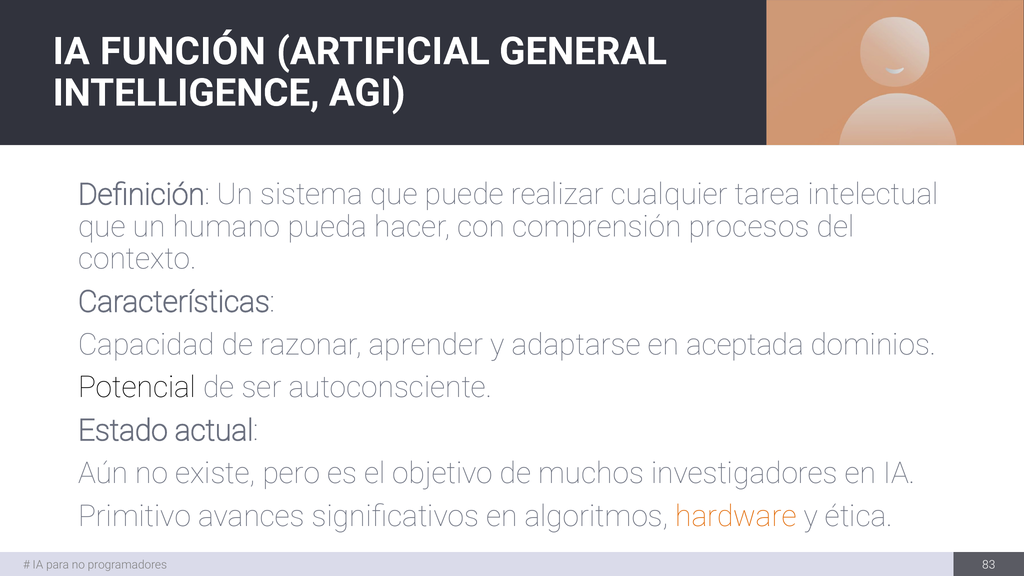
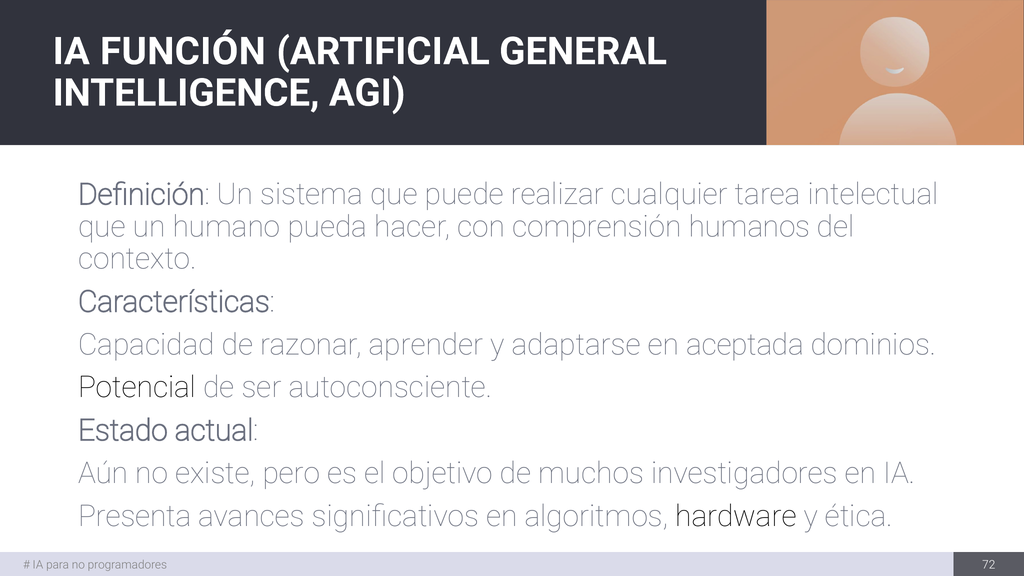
procesos: procesos -> humanos (749, 227)
Primitivo: Primitivo -> Presenta (135, 516)
hardware colour: orange -> black (736, 516)
83: 83 -> 72 (989, 565)
